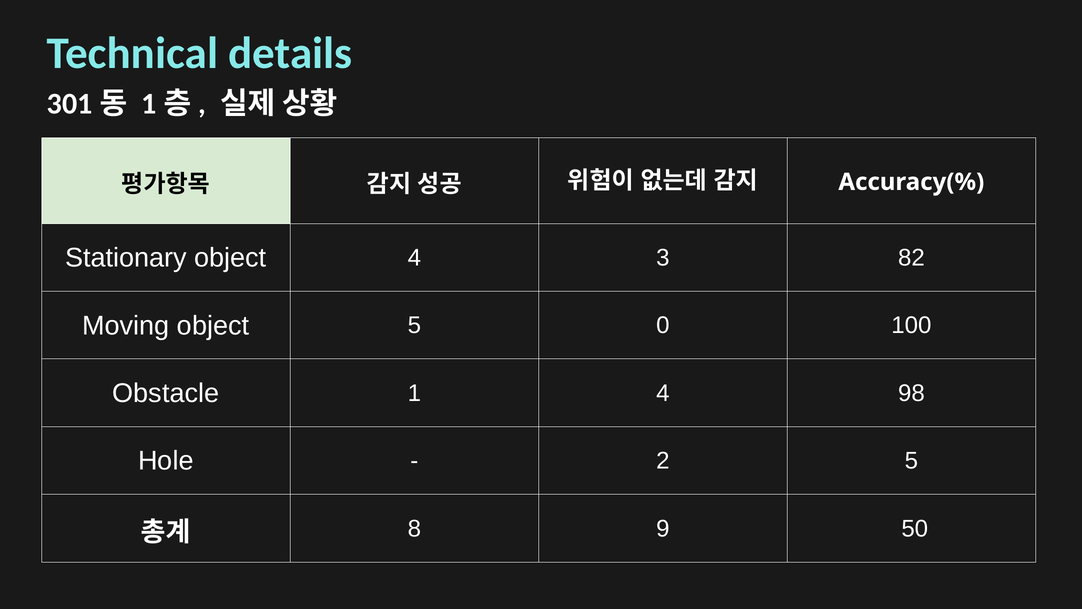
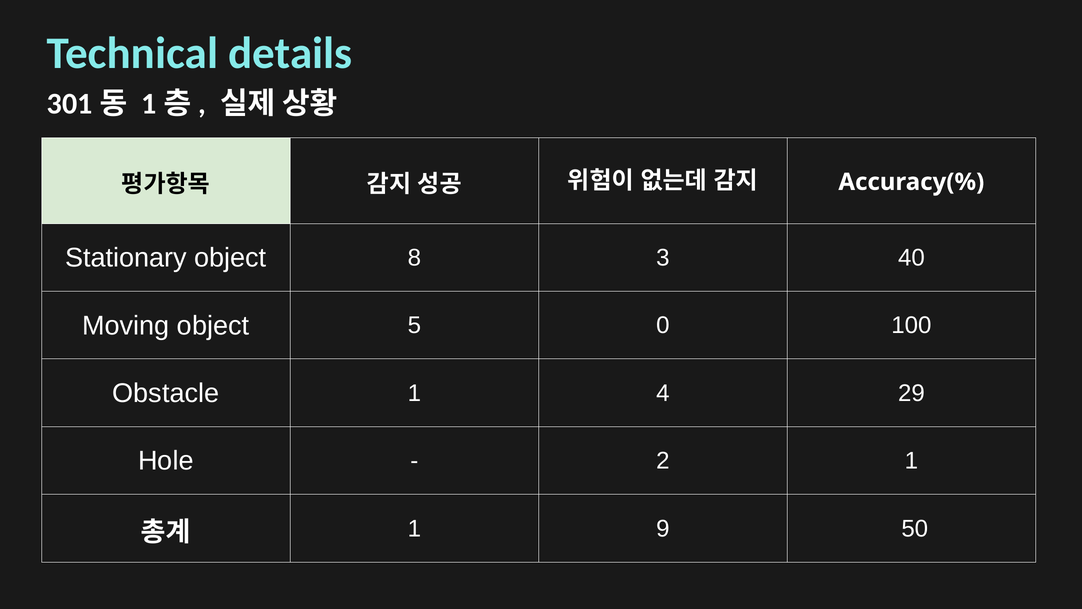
object 4: 4 -> 8 (414, 258)
82: 82 -> 40 (911, 258)
98: 98 -> 29 (911, 393)
2 5: 5 -> 1 (911, 461)
8: 8 -> 1 (414, 528)
